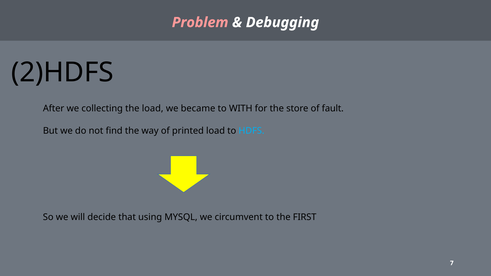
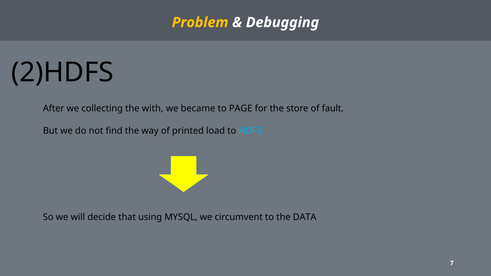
Problem colour: pink -> yellow (200, 22)
the load: load -> with (153, 109)
WITH: WITH -> PAGE (241, 109)
FIRST: FIRST -> DATA (305, 217)
